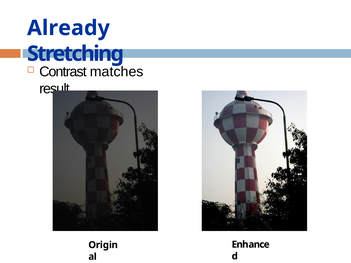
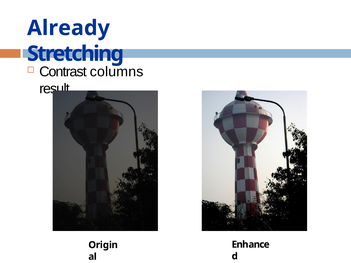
matches: matches -> columns (117, 72)
